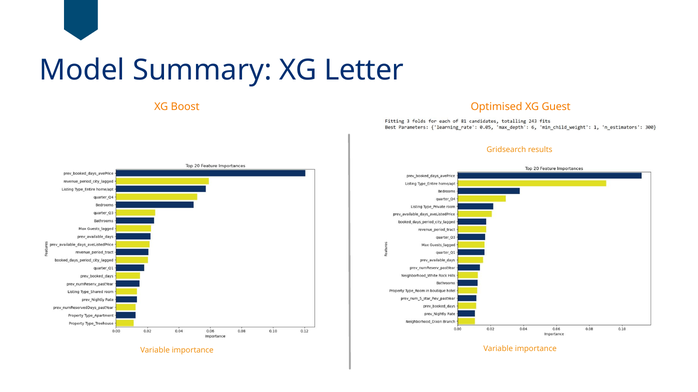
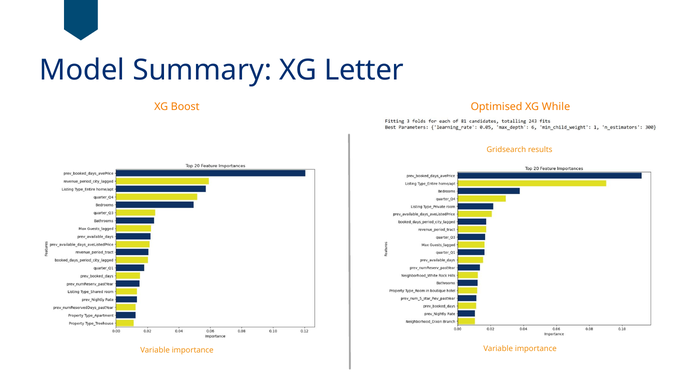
Guest: Guest -> While (556, 107)
